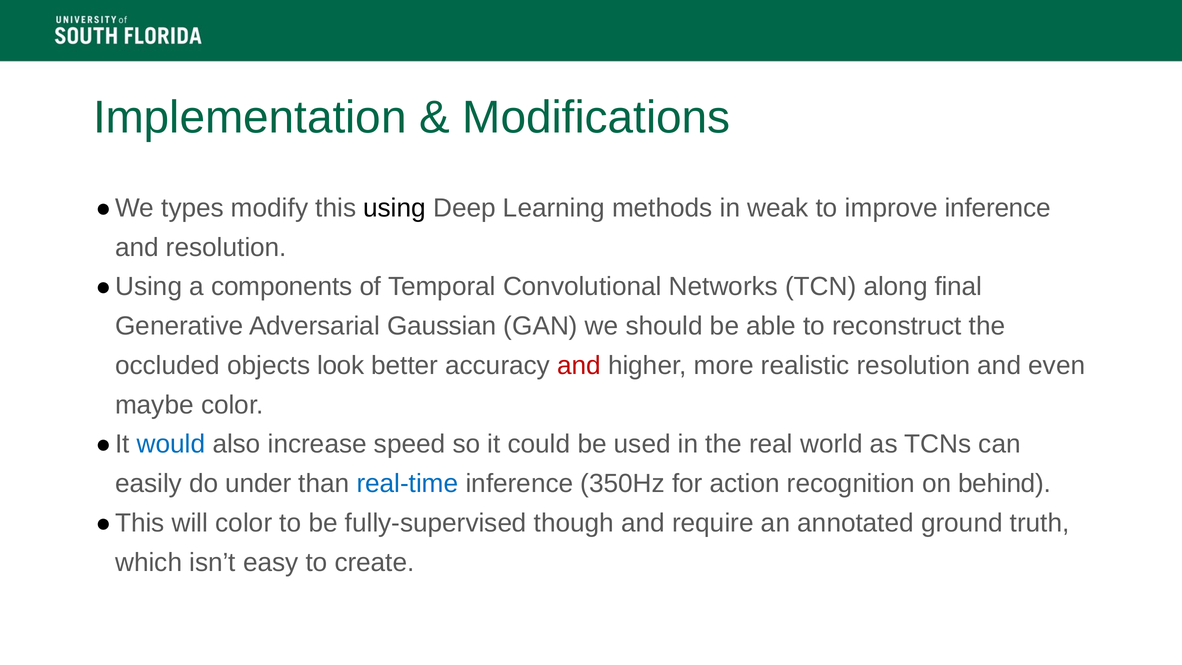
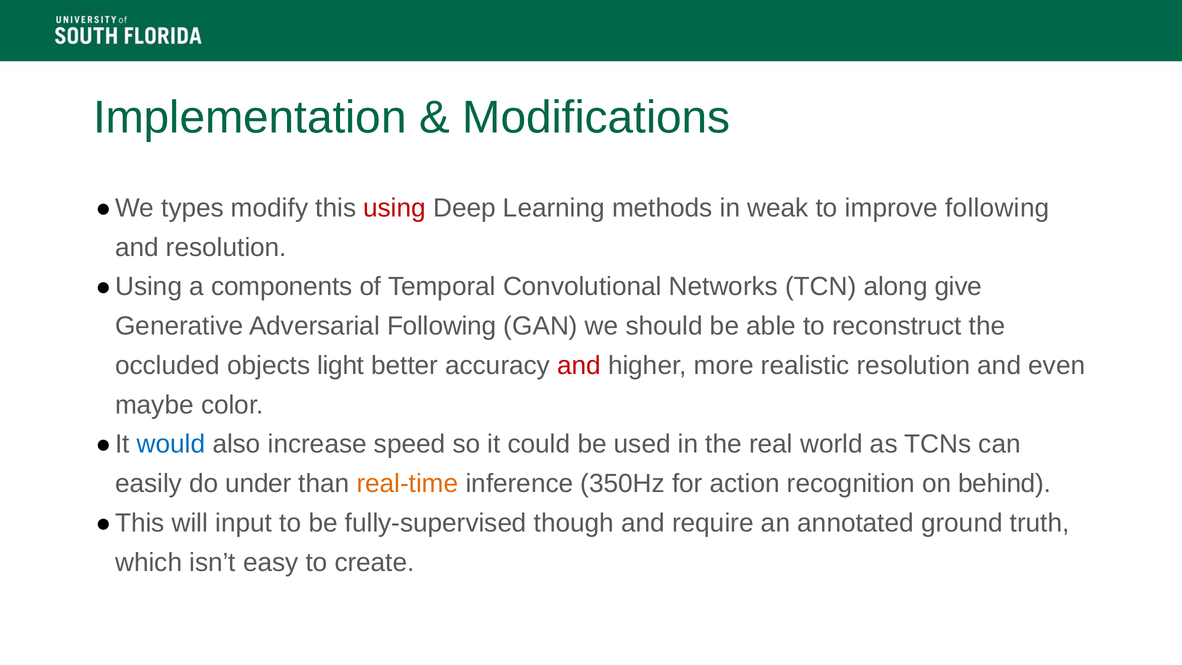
using colour: black -> red (395, 208)
improve inference: inference -> following (997, 208)
final: final -> give (958, 287)
Adversarial Gaussian: Gaussian -> Following (442, 326)
look: look -> light (341, 366)
real-time colour: blue -> orange (407, 484)
will color: color -> input (244, 523)
